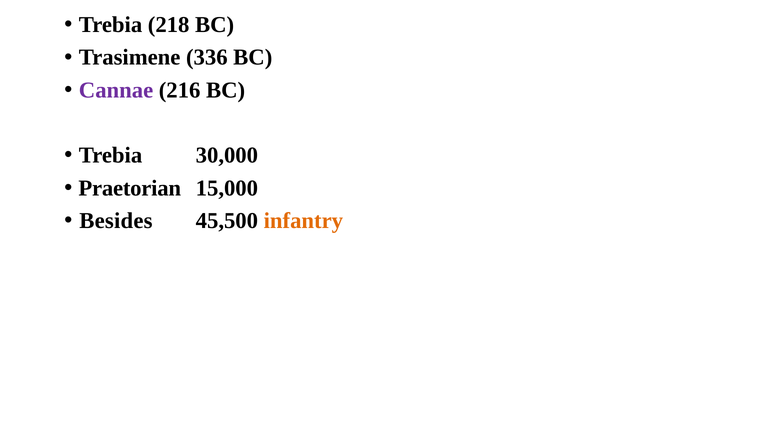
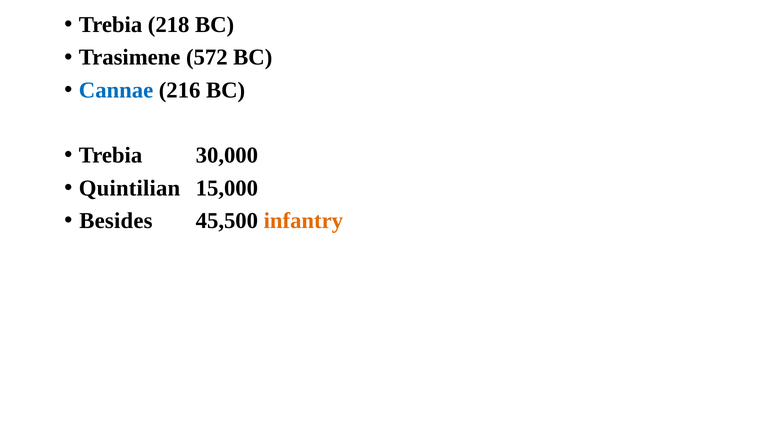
336: 336 -> 572 (207, 57)
Cannae colour: purple -> blue (116, 90)
Praetorian: Praetorian -> Quintilian (130, 188)
